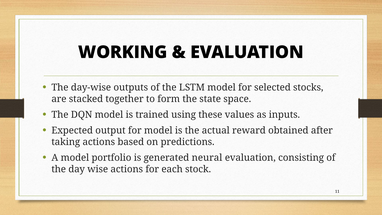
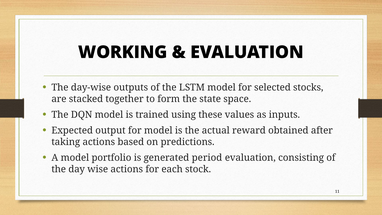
neural: neural -> period (207, 158)
